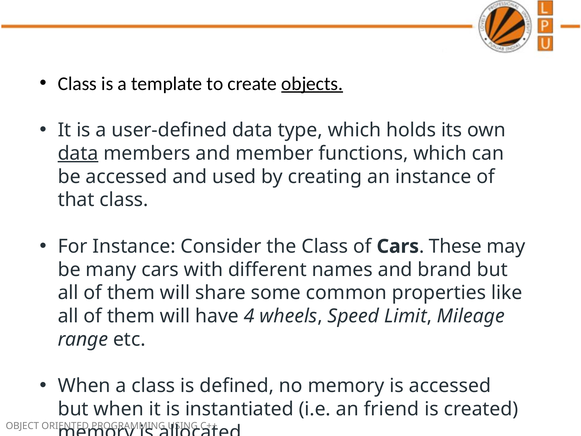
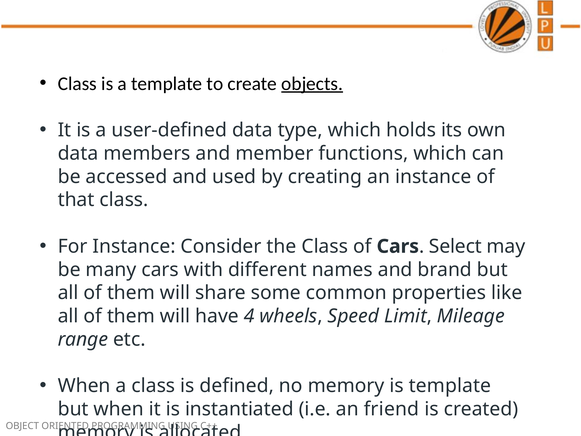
data underline: present -> none (78, 153)
These: These -> Select (455, 246)
is accessed: accessed -> template (450, 386)
